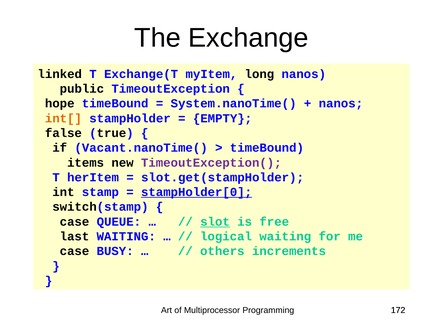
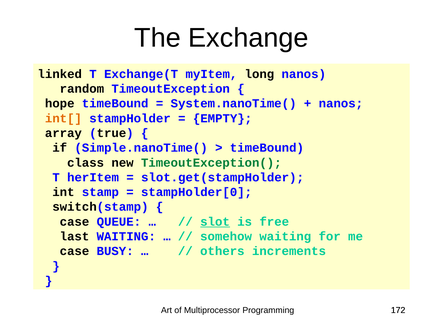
public: public -> random (82, 89)
false: false -> array (63, 133)
Vacant.nanoTime(: Vacant.nanoTime( -> Simple.nanoTime( (141, 148)
items: items -> class (86, 163)
TimeoutException( colour: purple -> green (211, 163)
stampHolder[0 underline: present -> none (197, 192)
logical: logical -> somehow (226, 237)
